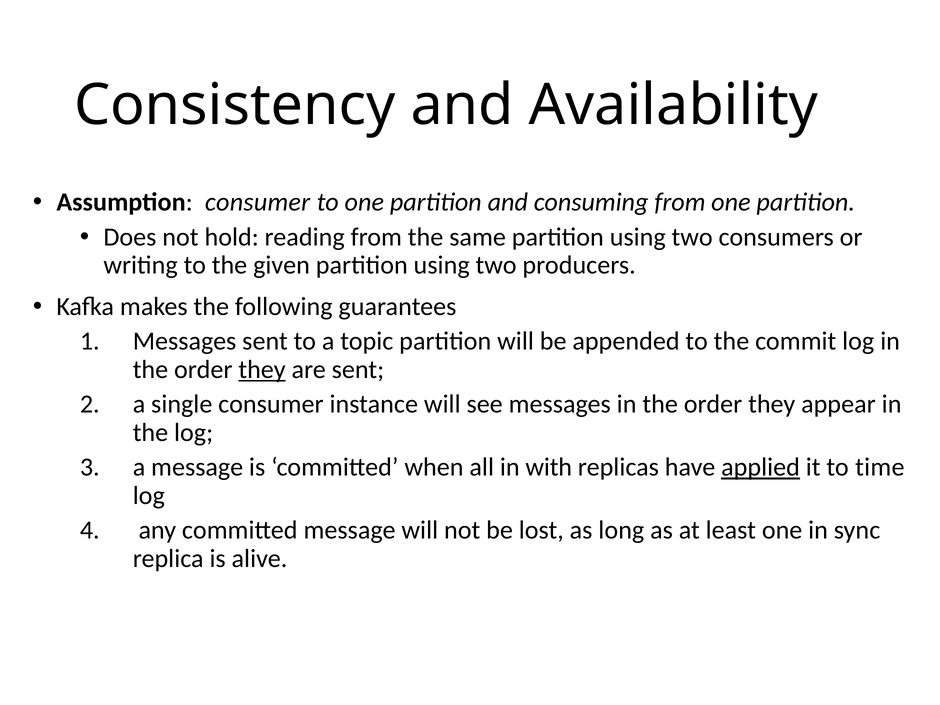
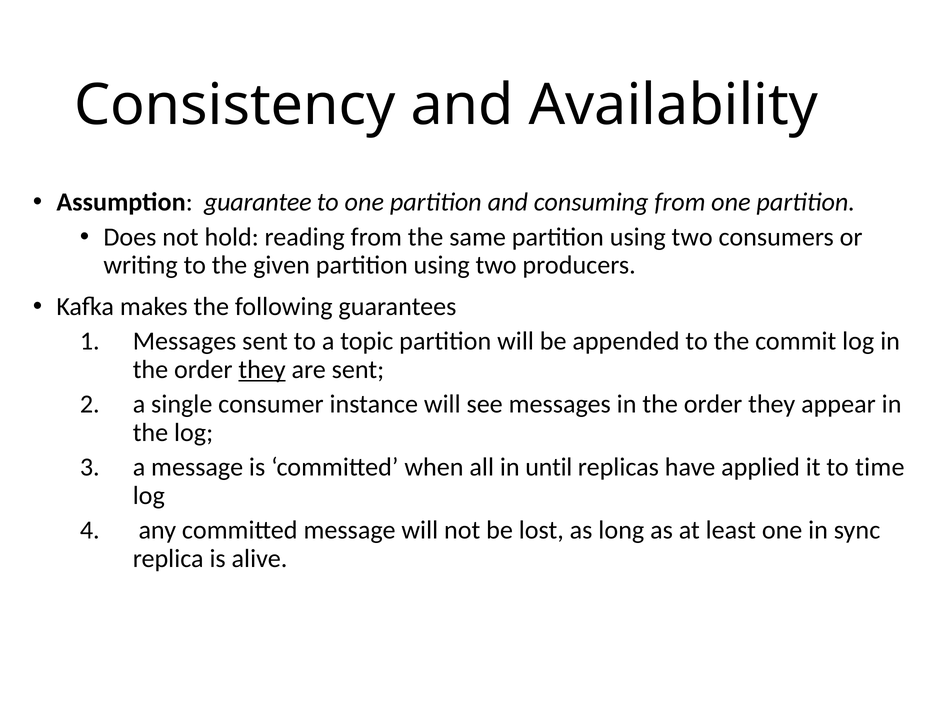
Assumption consumer: consumer -> guarantee (258, 202)
with: with -> until (549, 467)
applied underline: present -> none (761, 467)
